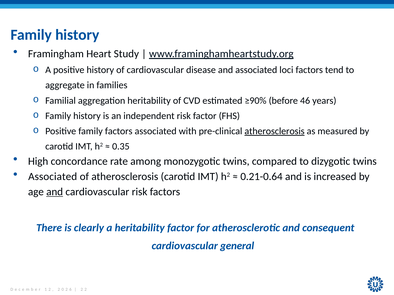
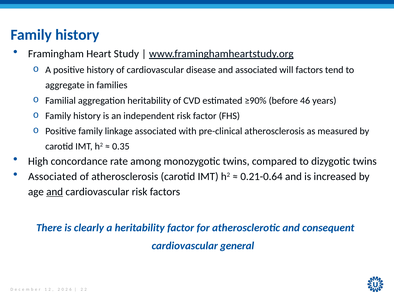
loci: loci -> will (286, 70)
family factors: factors -> linkage (119, 131)
atherosclerosis underline: present -> none (275, 131)
